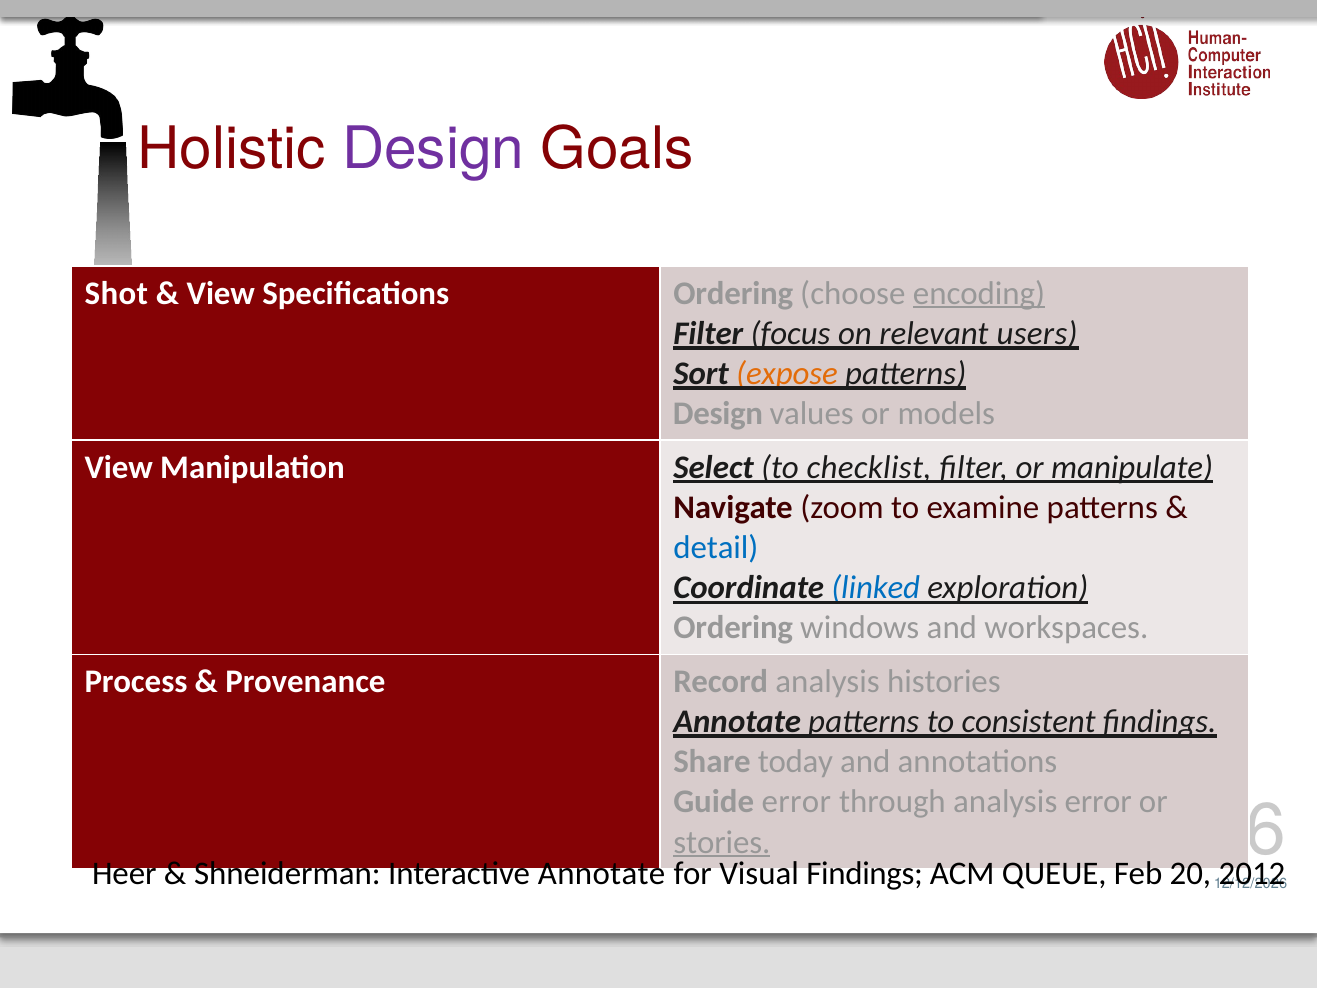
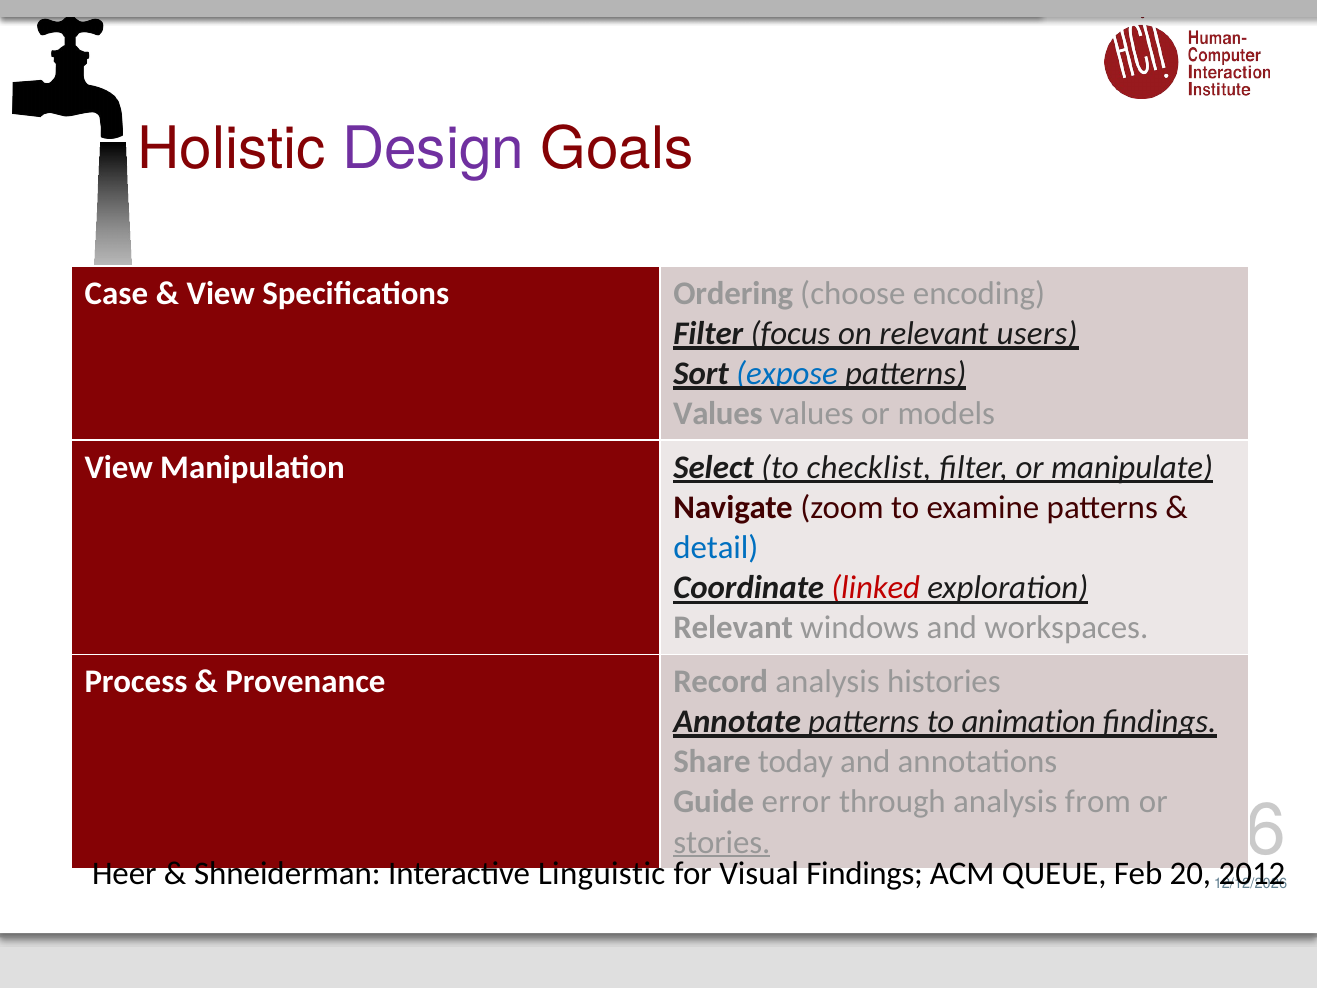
Shot: Shot -> Case (116, 293)
encoding underline: present -> none (979, 293)
expose colour: orange -> blue (787, 374)
Design: Design -> Values (718, 414)
linked colour: blue -> red (876, 588)
Ordering: Ordering -> Relevant (733, 628)
consistent: consistent -> animation (1029, 722)
analysis error: error -> from (1098, 802)
Interactive Annotate: Annotate -> Linguistic (602, 873)
